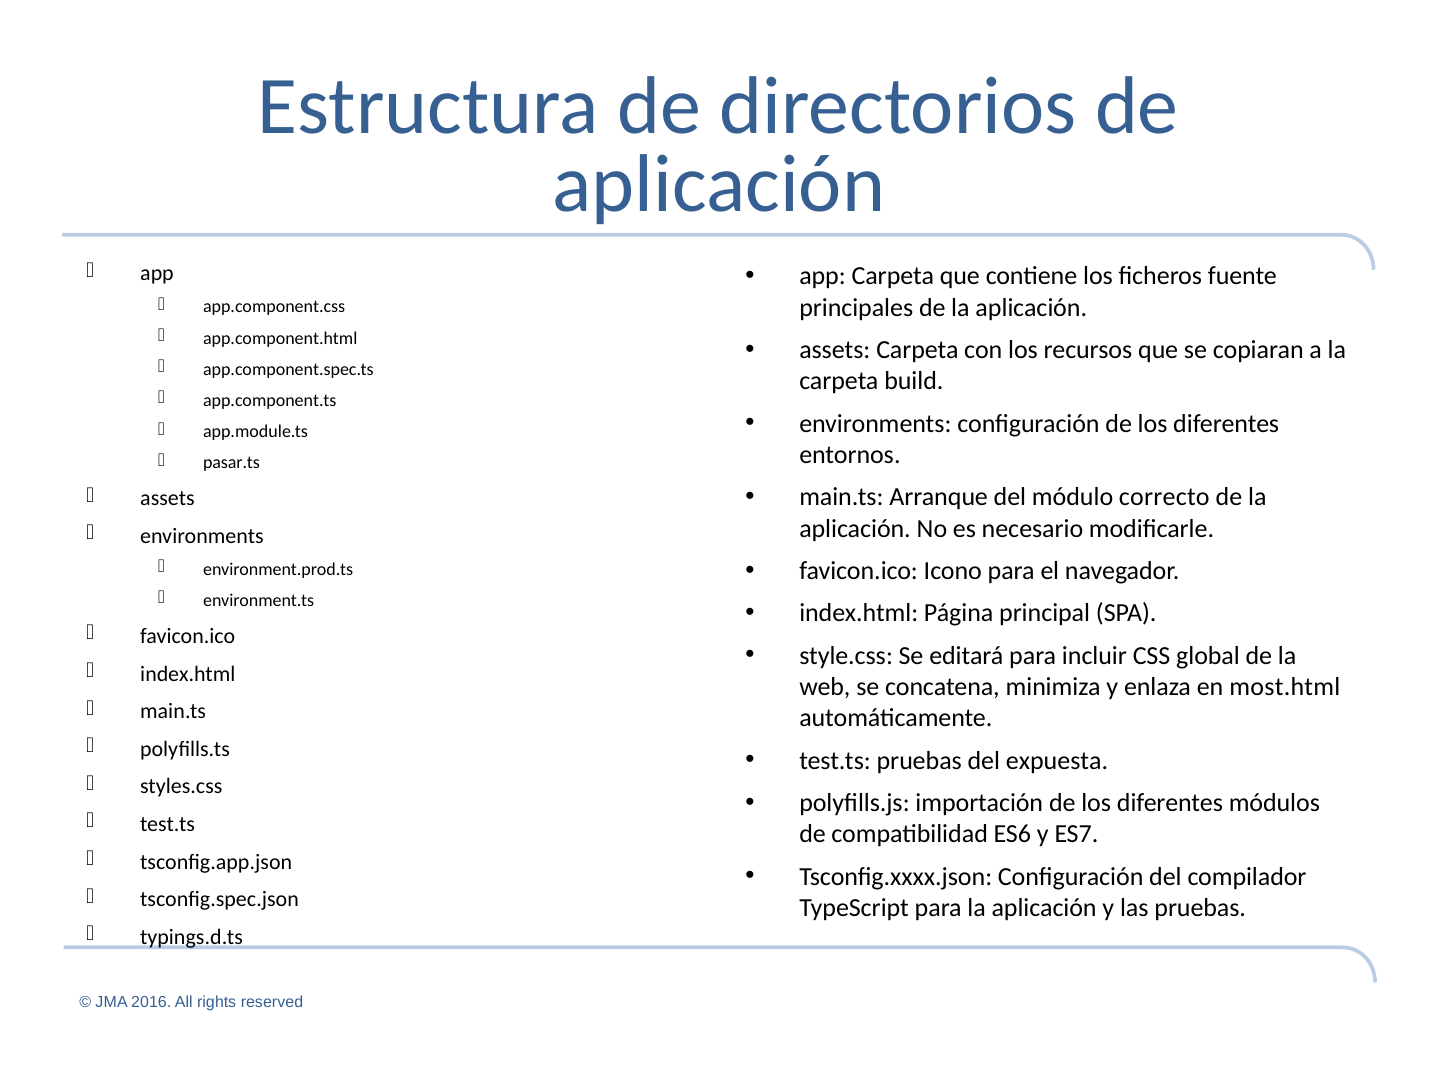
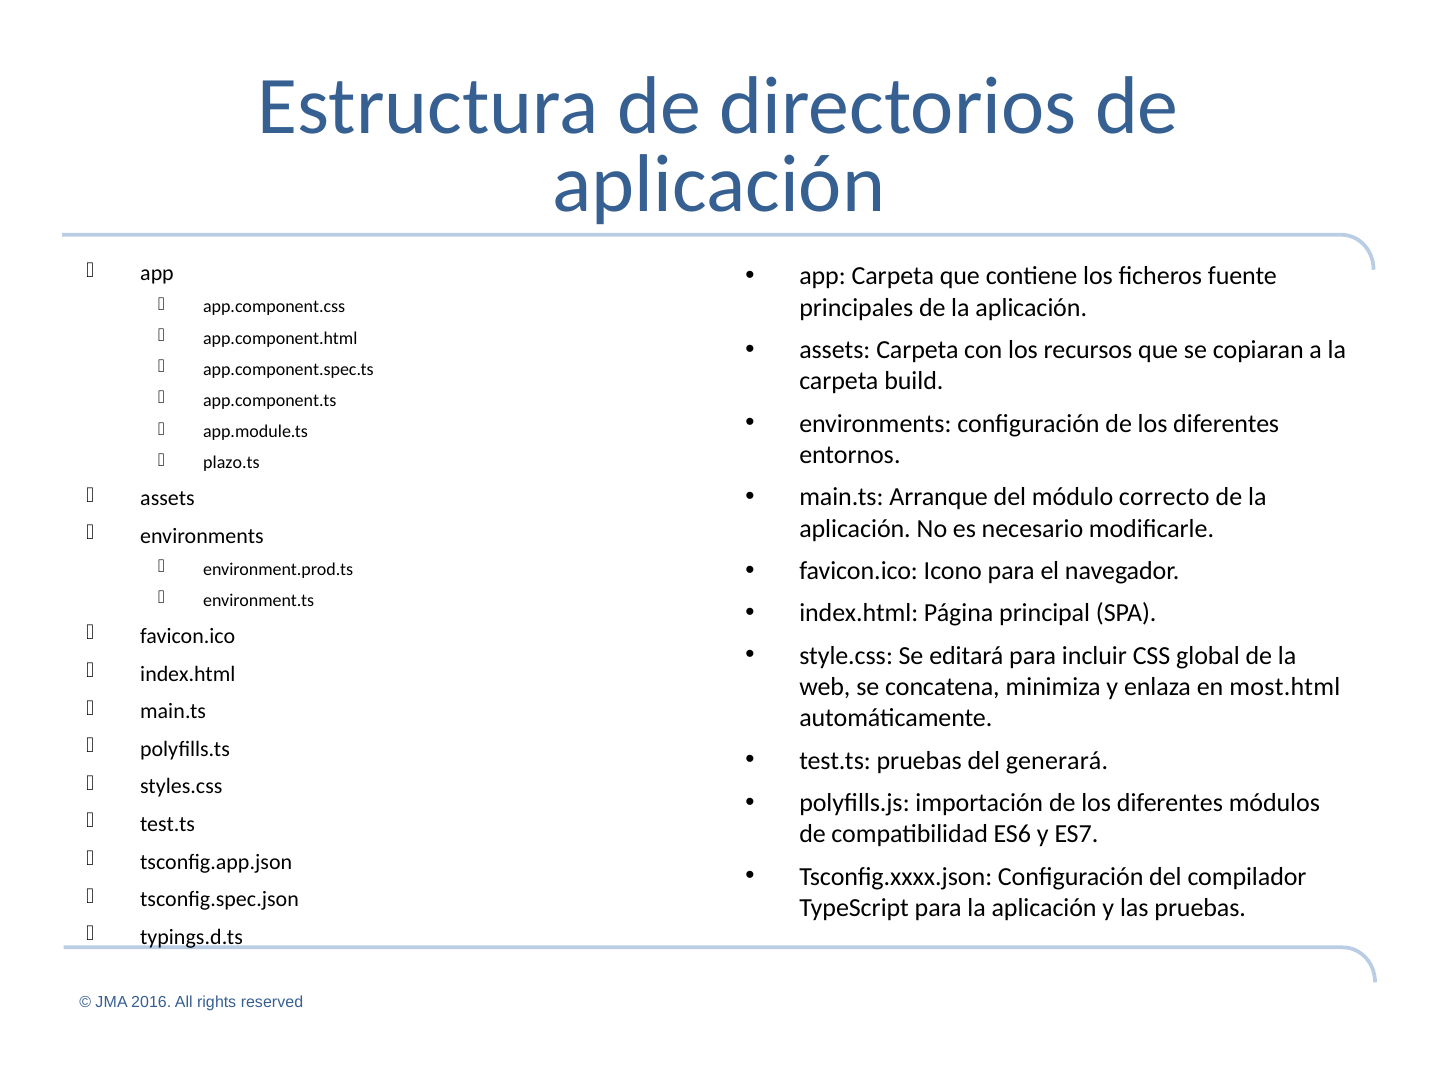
pasar.ts: pasar.ts -> plazo.ts (231, 463)
expuesta: expuesta -> generará (1057, 760)
